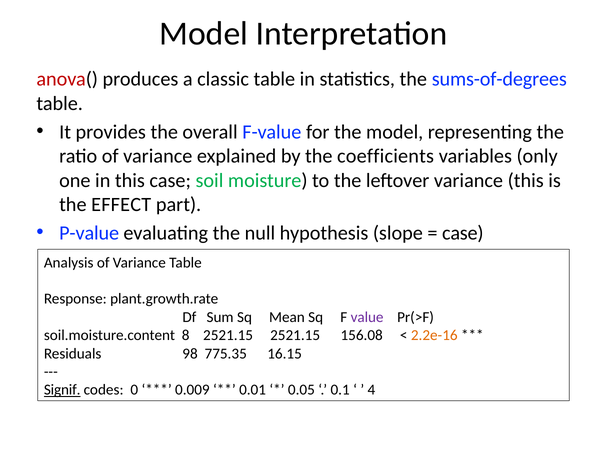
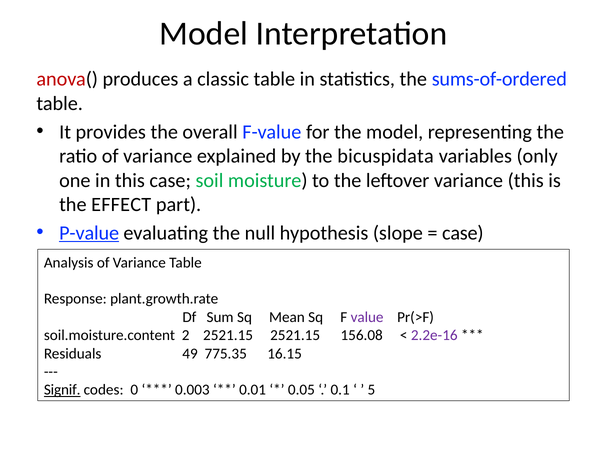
sums-of-degrees: sums-of-degrees -> sums-of-ordered (499, 79)
coefficients: coefficients -> bicuspidata (386, 156)
P-value underline: none -> present (89, 233)
8: 8 -> 2 (186, 336)
2.2e-16 colour: orange -> purple (434, 336)
98: 98 -> 49 (190, 354)
0.009: 0.009 -> 0.003 (192, 390)
4: 4 -> 5 (371, 390)
